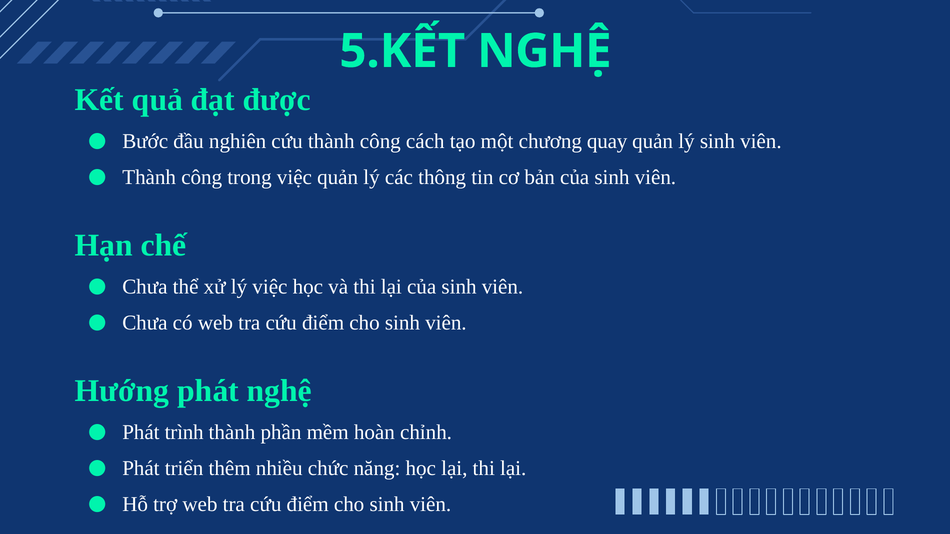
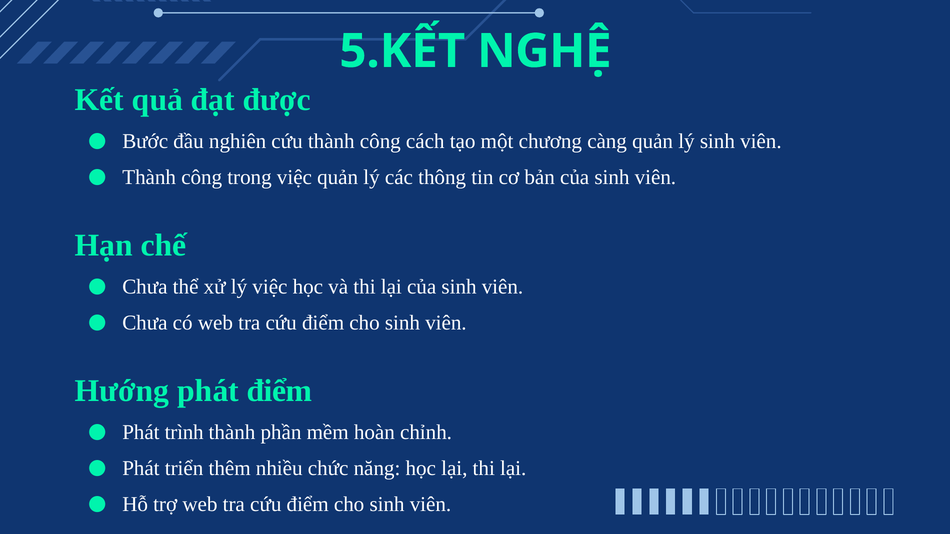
quay: quay -> càng (607, 141)
phát nghệ: nghệ -> điểm (279, 391)
